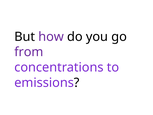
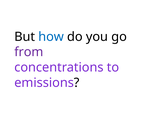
how colour: purple -> blue (51, 37)
